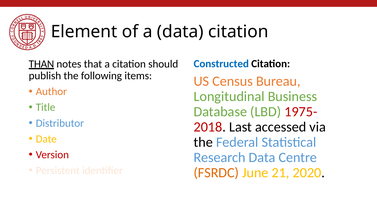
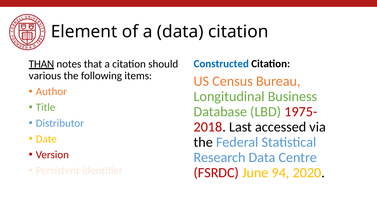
publish: publish -> various (45, 76)
FSRDC colour: orange -> red (216, 173)
21: 21 -> 94 (281, 173)
